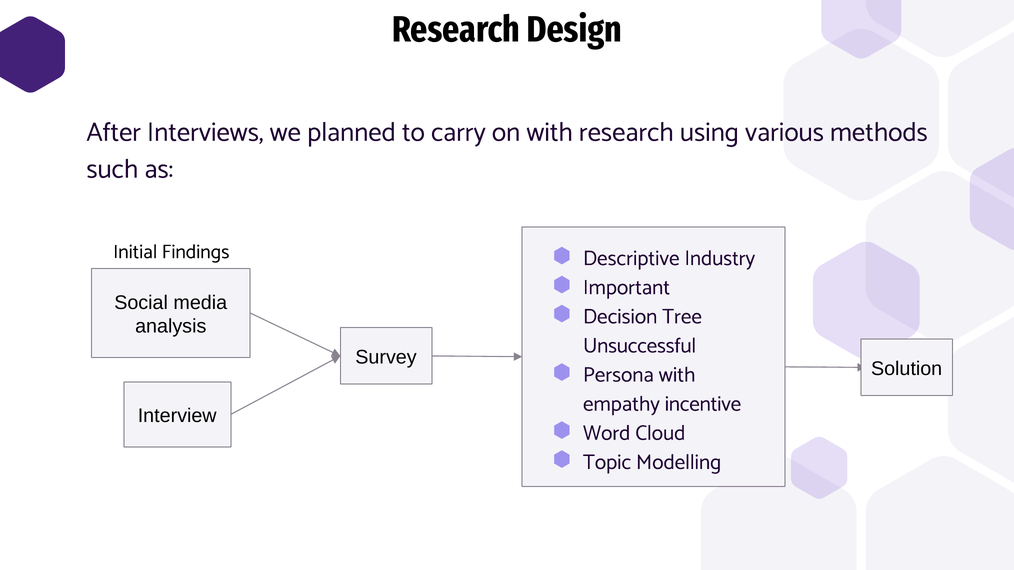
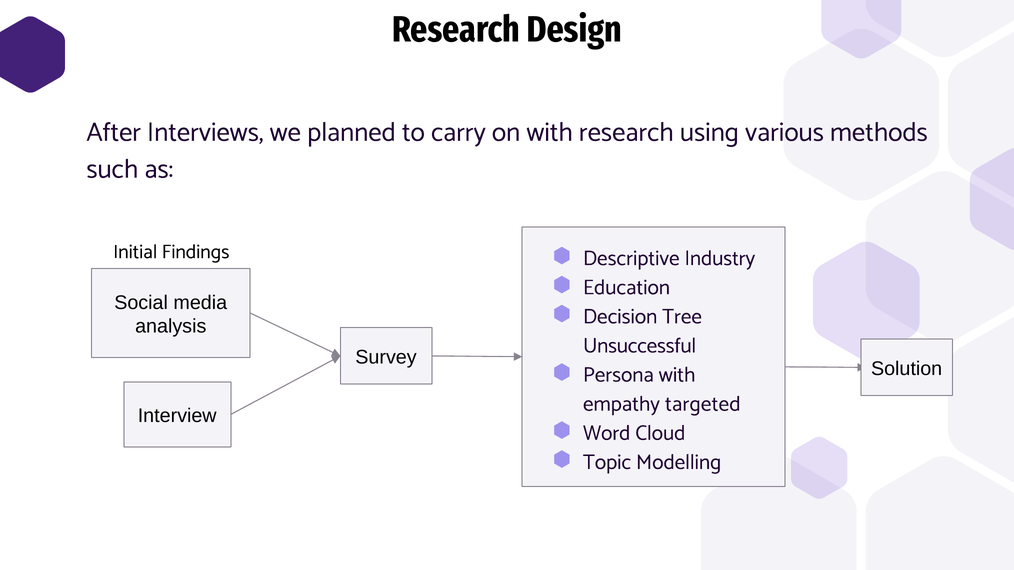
Important: Important -> Education (627, 287)
incentive: incentive -> targeted (703, 404)
